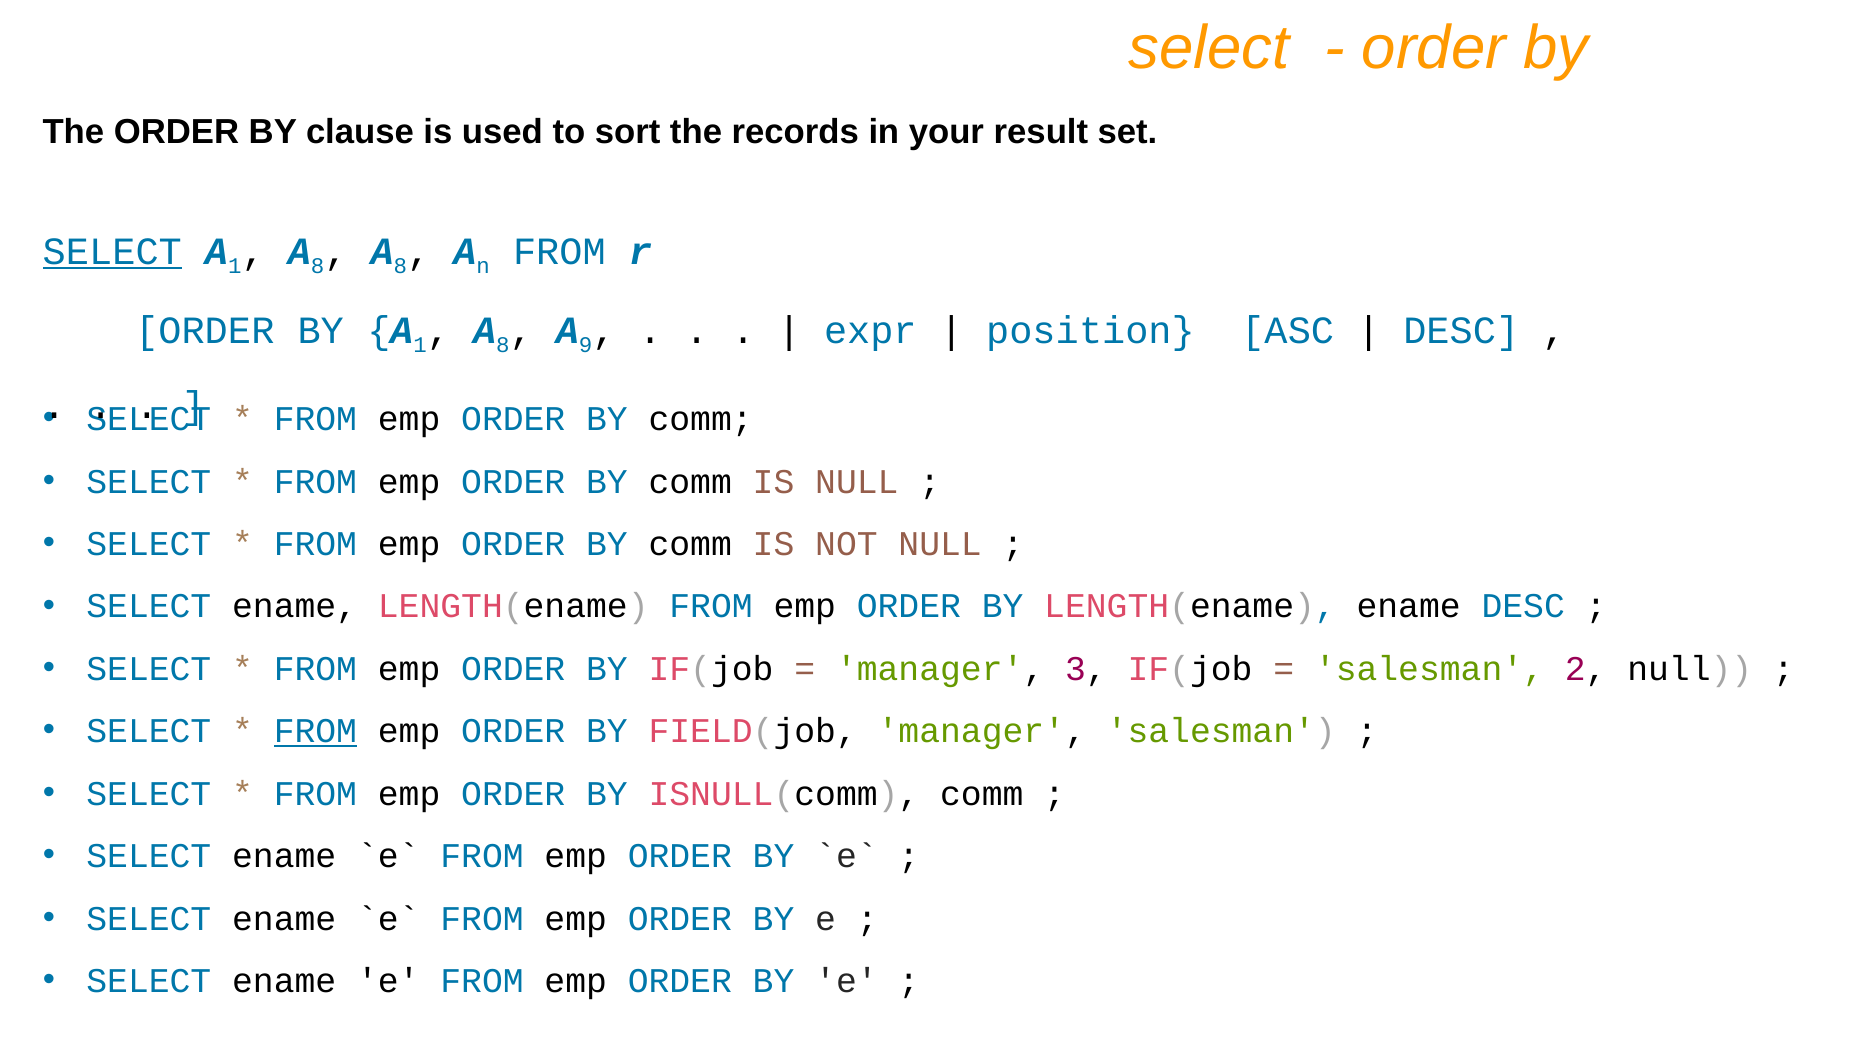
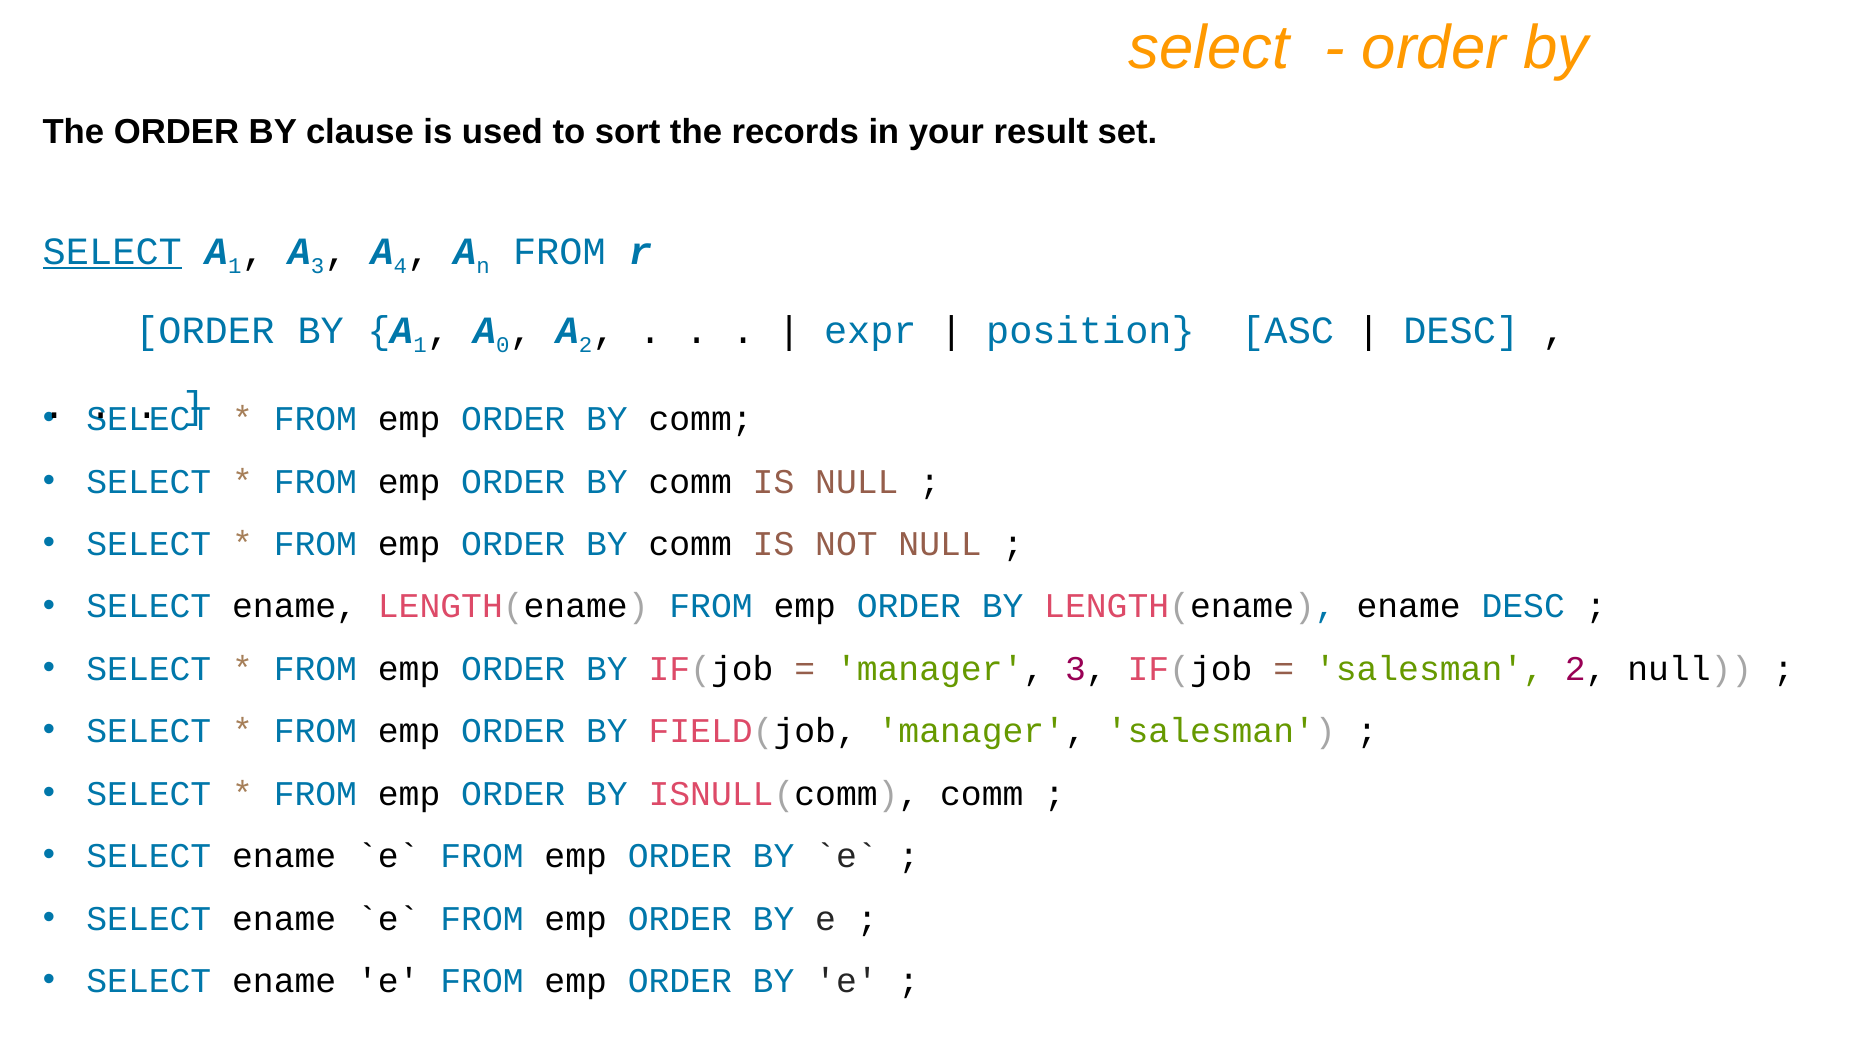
8: 8 -> 3 (318, 267)
8: 8 -> 4 (400, 267)
8: 8 -> 0 (503, 345)
9: 9 -> 2 (586, 345)
FROM underline: present -> none (315, 732)
